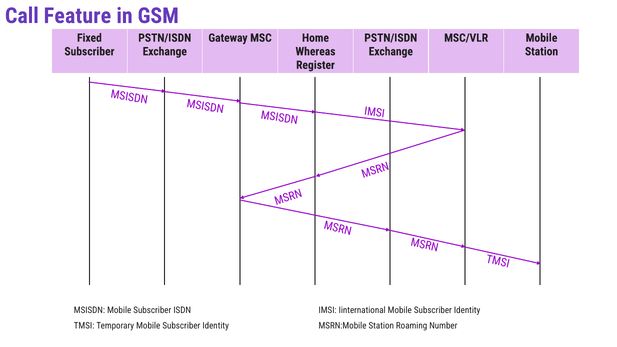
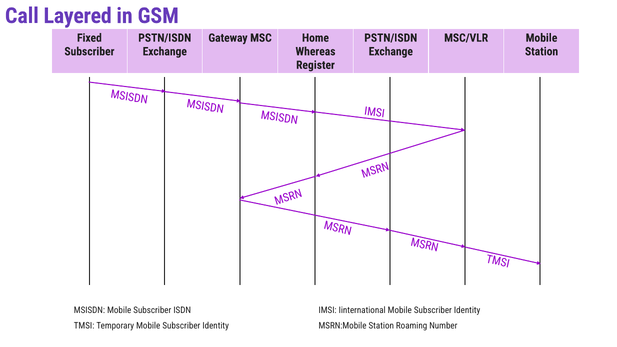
Feature: Feature -> Layered (78, 16)
